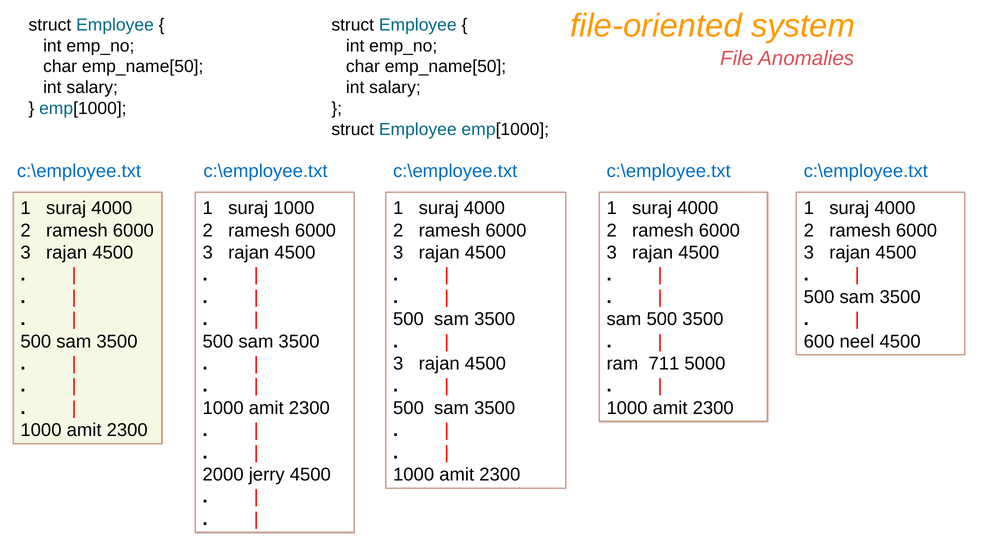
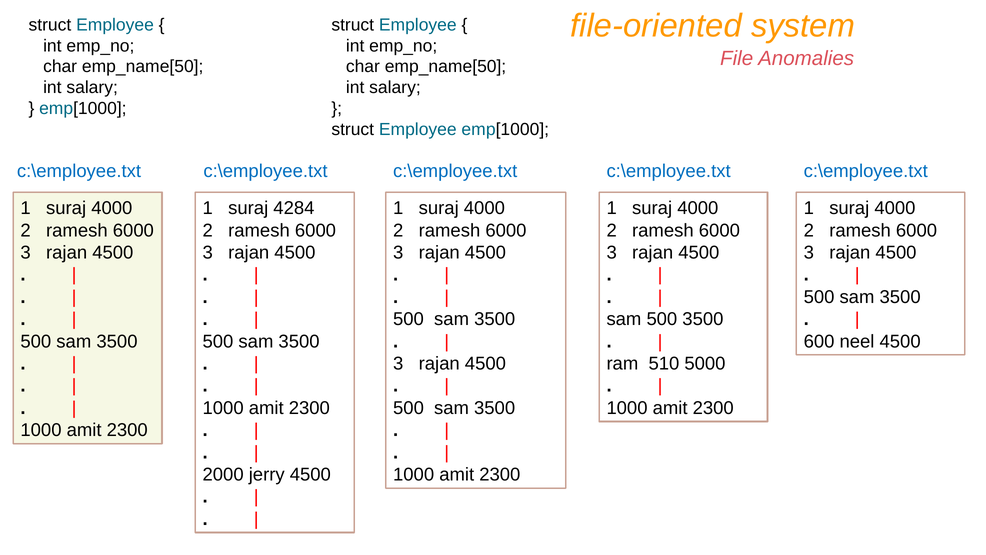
suraj 1000: 1000 -> 4284 (294, 208)
711: 711 -> 510 (664, 363)
